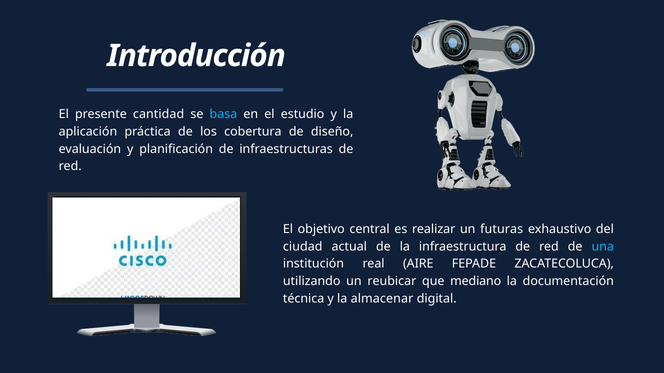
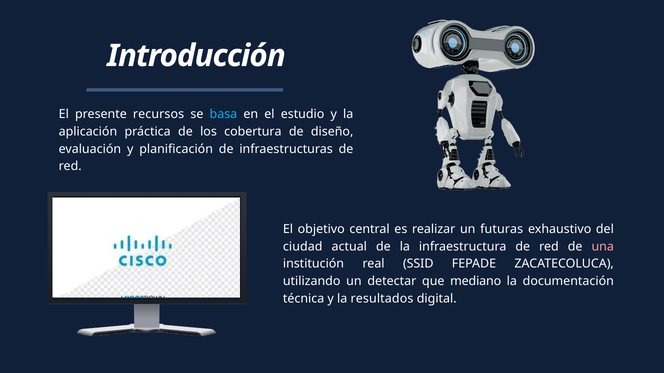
cantidad: cantidad -> recursos (159, 114)
una colour: light blue -> pink (603, 247)
AIRE: AIRE -> SSID (418, 264)
reubicar: reubicar -> detectar (392, 282)
almacenar: almacenar -> resultados (382, 299)
